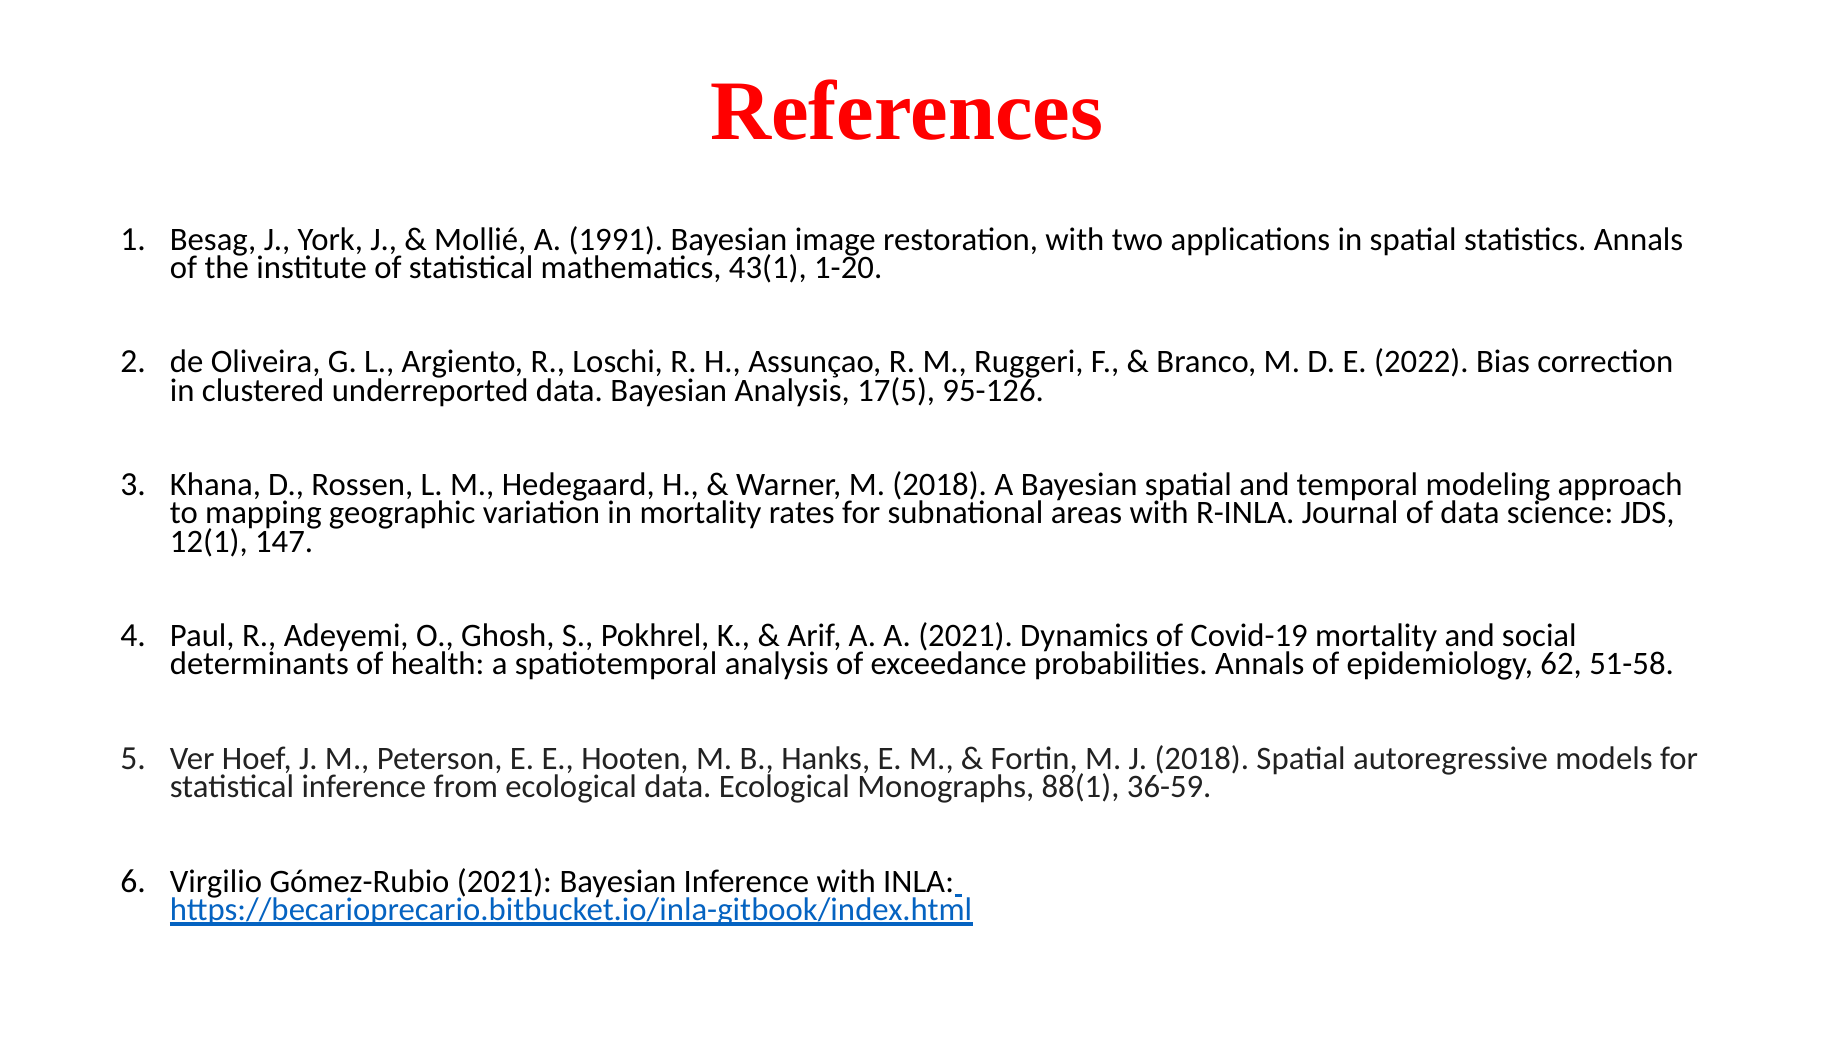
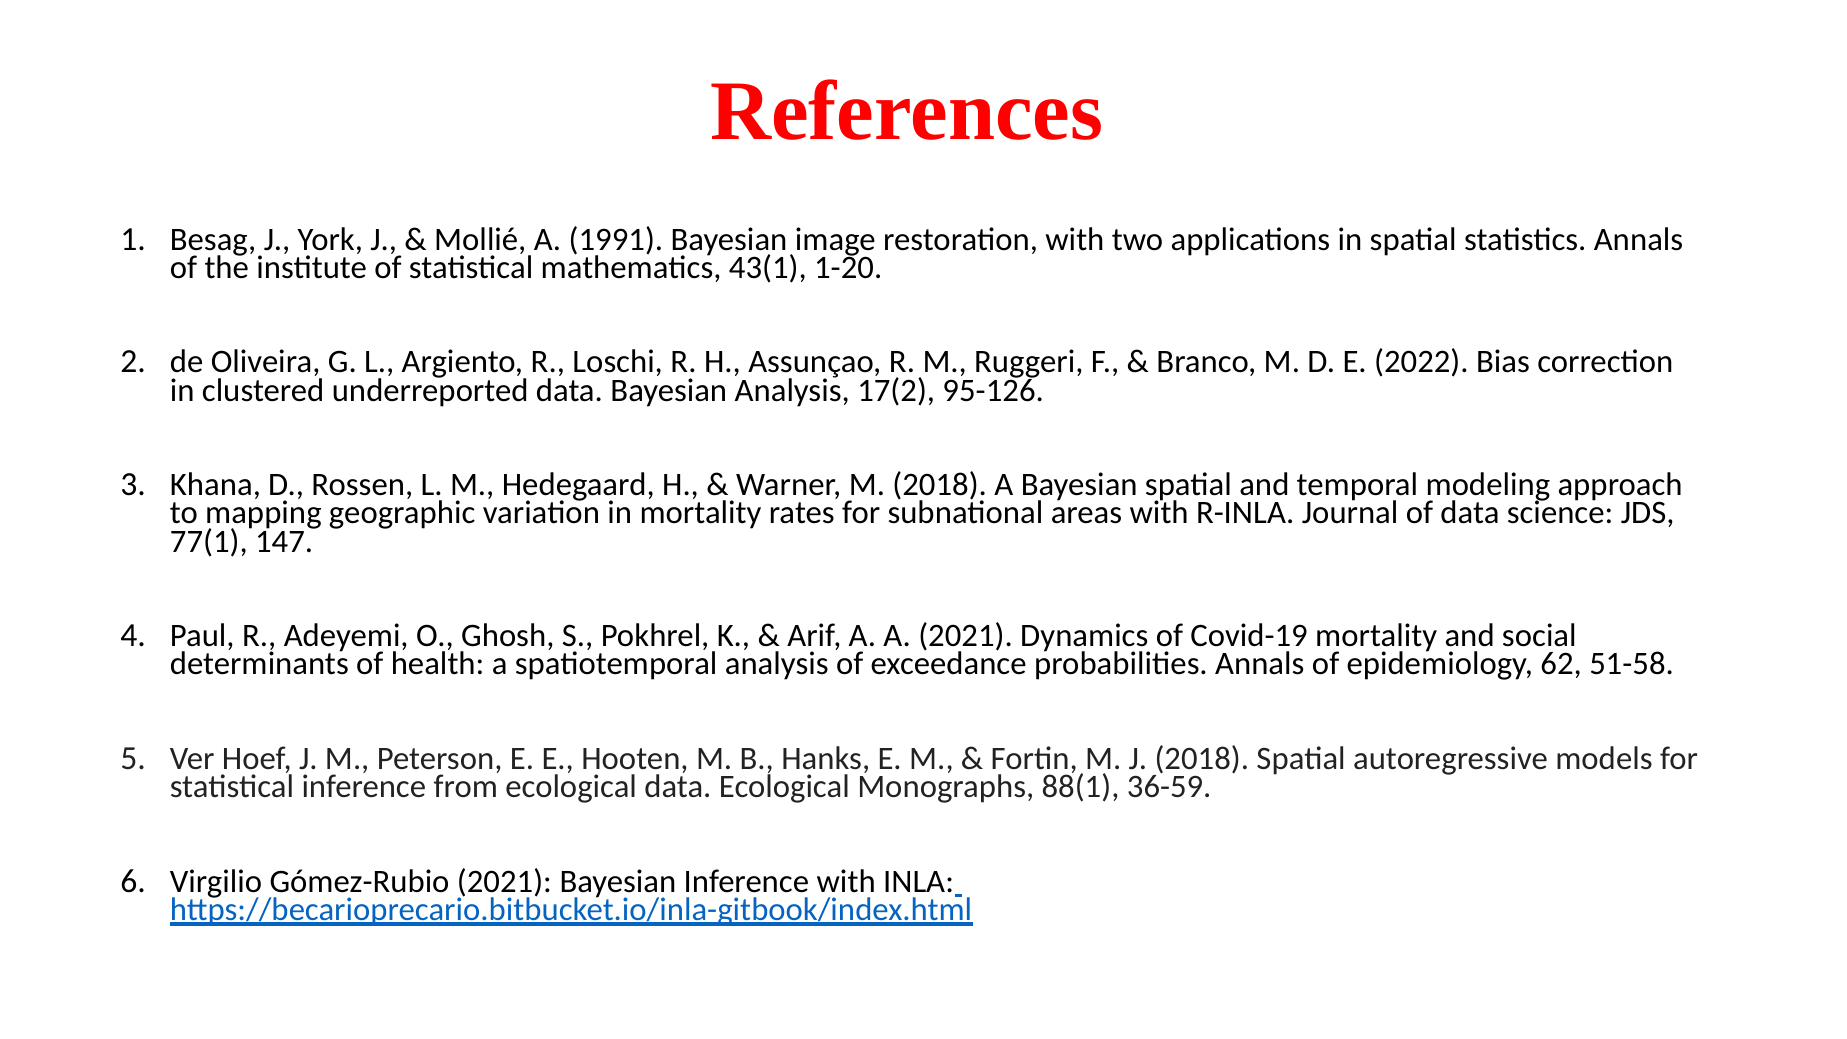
17(5: 17(5 -> 17(2 (896, 390)
12(1: 12(1 -> 77(1 (209, 541)
